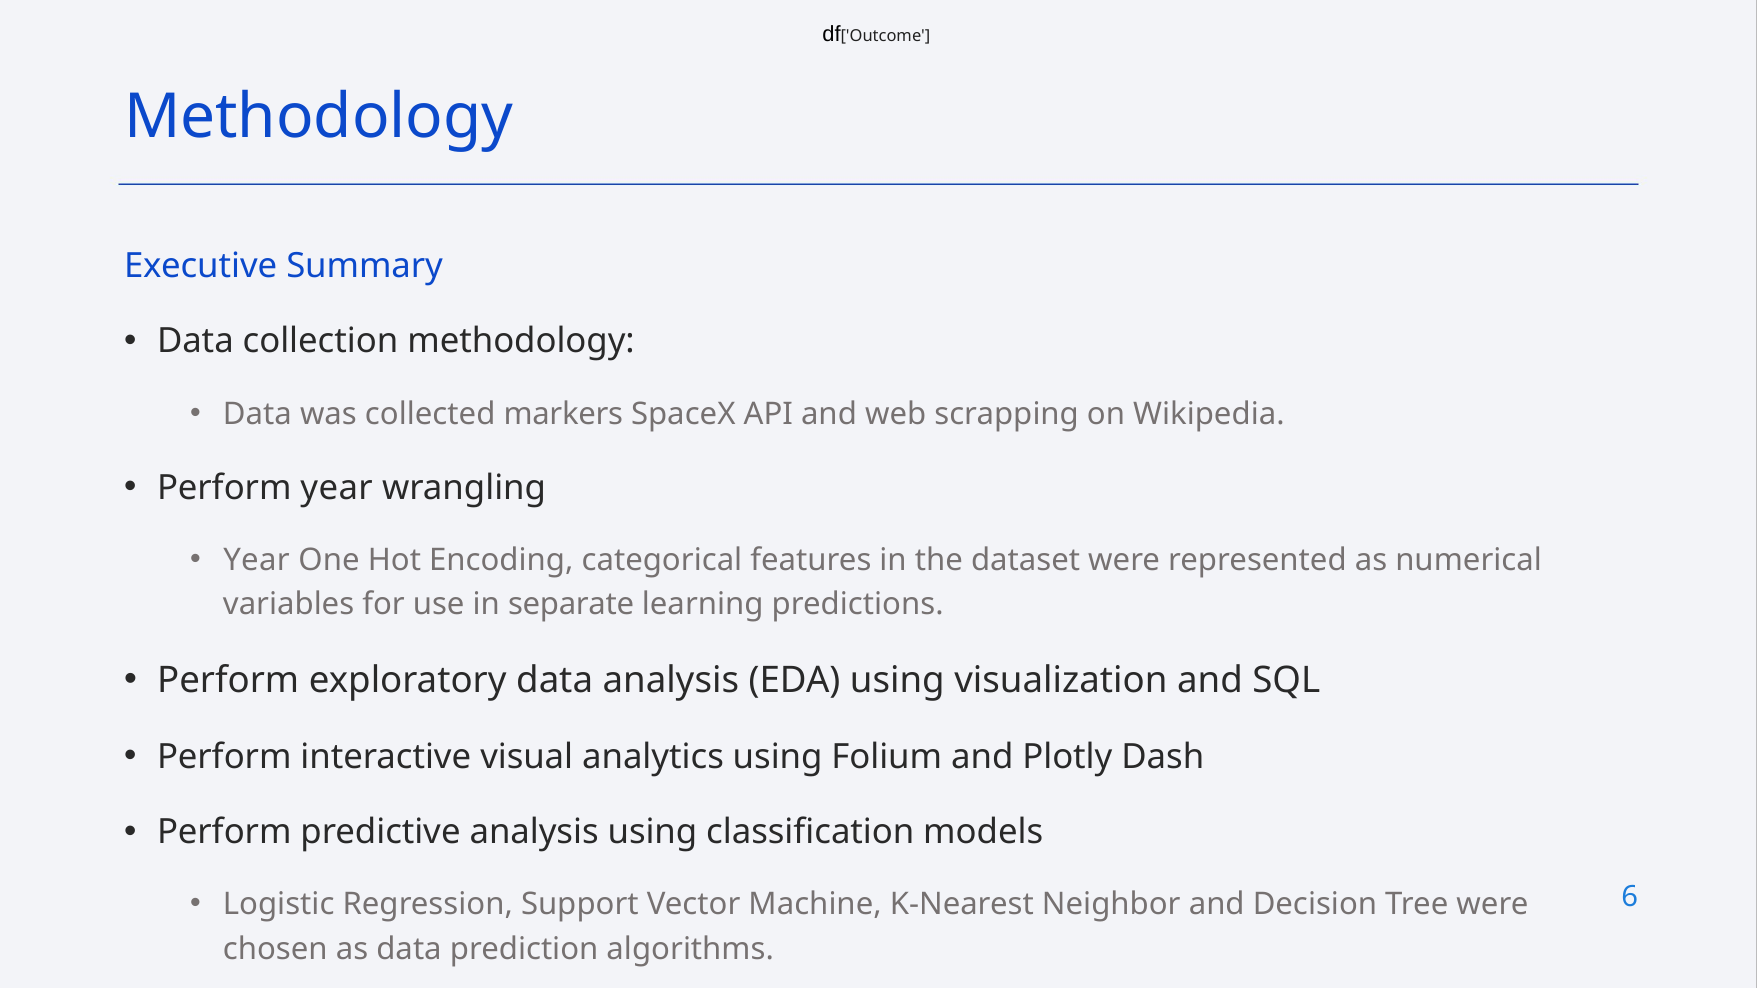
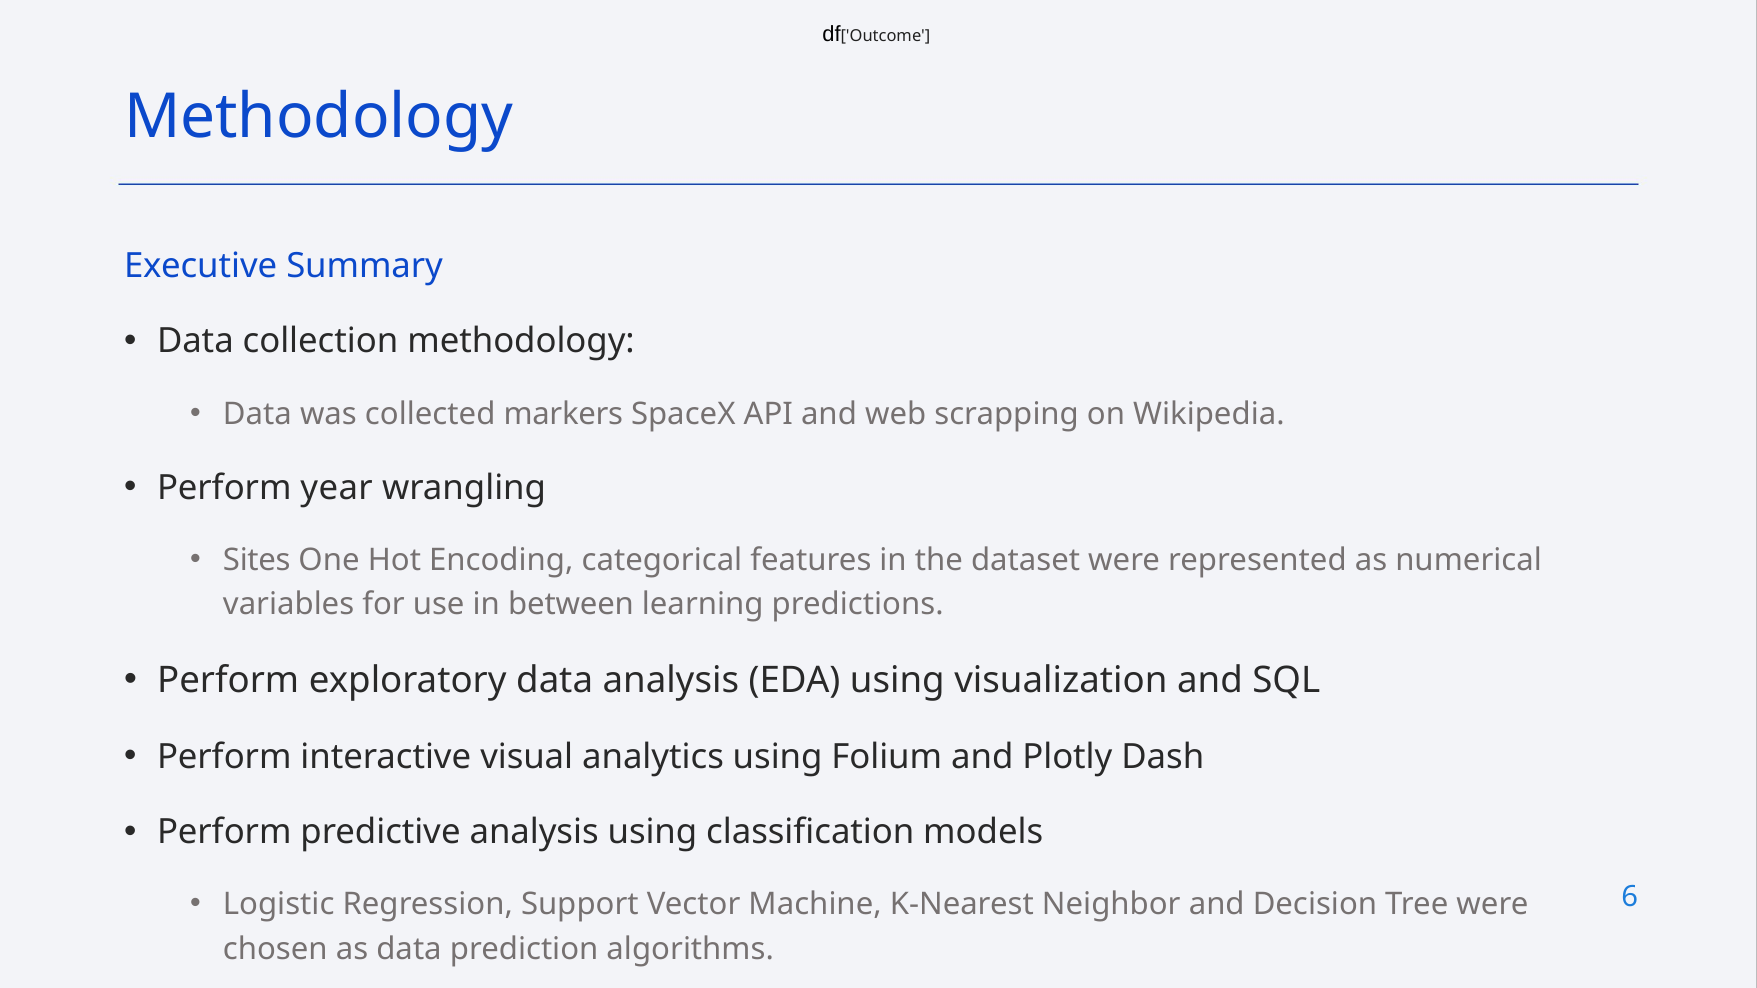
Year: Year -> Sites (257, 560)
separate: separate -> between (571, 605)
